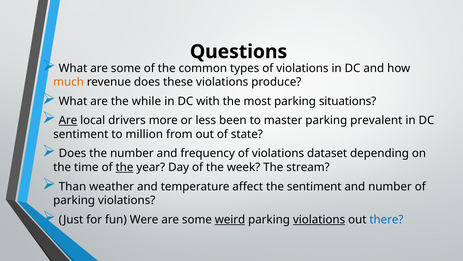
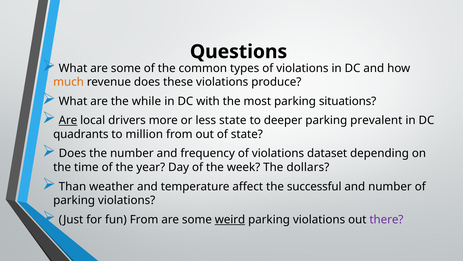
less been: been -> state (233, 120)
master: master -> deeper (283, 120)
sentiment: sentiment -> quadrants (81, 134)
the underline: present -> none (125, 167)
stream: stream -> dollars (308, 167)
the sentiment: sentiment -> successful (314, 186)
fun Were: Were -> From (144, 219)
violations underline: present -> none (319, 219)
there colour: blue -> purple (386, 219)
